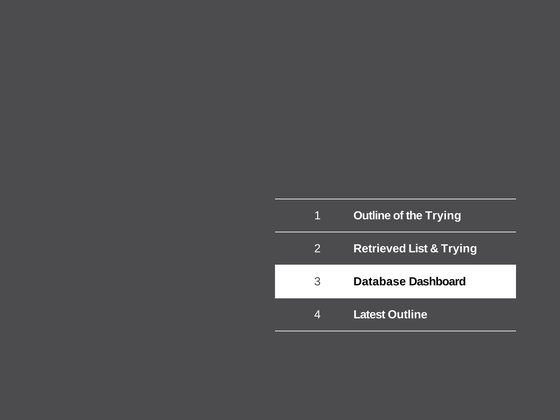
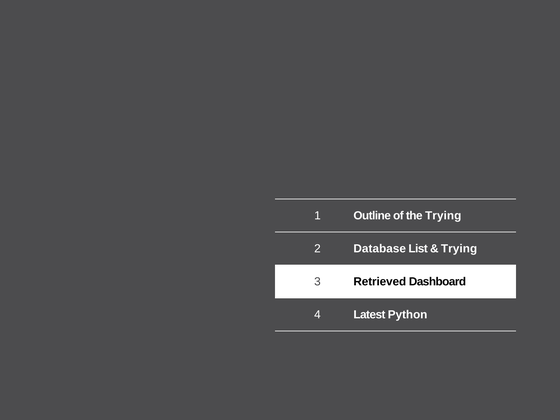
Retrieved: Retrieved -> Database (380, 249)
Database: Database -> Retrieved (380, 282)
Latest Outline: Outline -> Python (408, 315)
